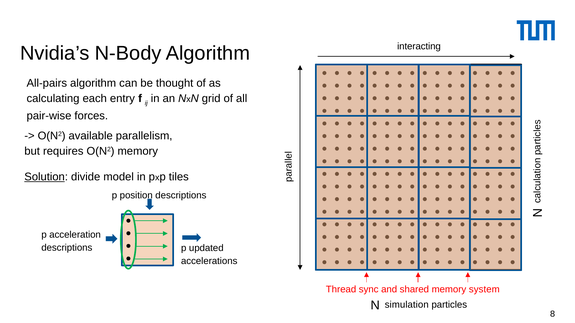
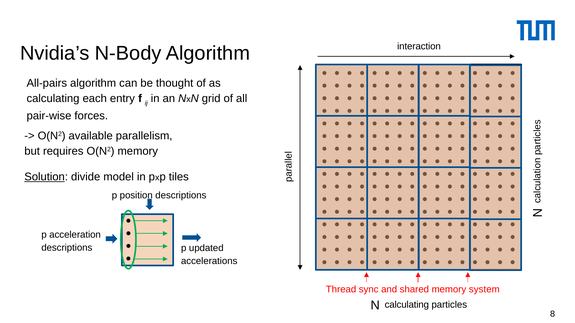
interacting: interacting -> interaction (419, 46)
N simulation: simulation -> calculating (407, 305)
